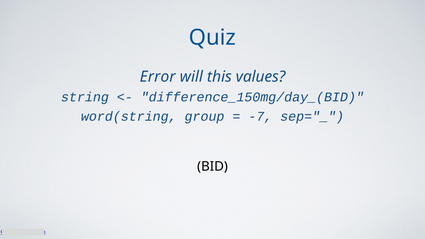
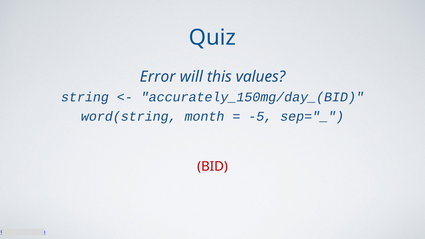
difference_150mg/day_(BID: difference_150mg/day_(BID -> accurately_150mg/day_(BID (252, 97)
group: group -> month (205, 116)
-7: -7 -> -5 (260, 116)
BID colour: black -> red (213, 167)
